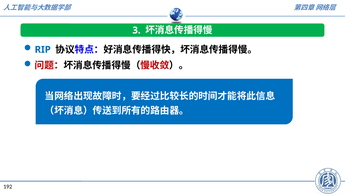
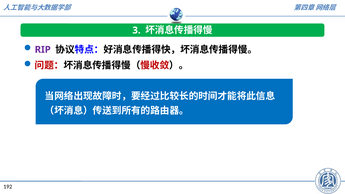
RIP colour: blue -> purple (43, 50)
